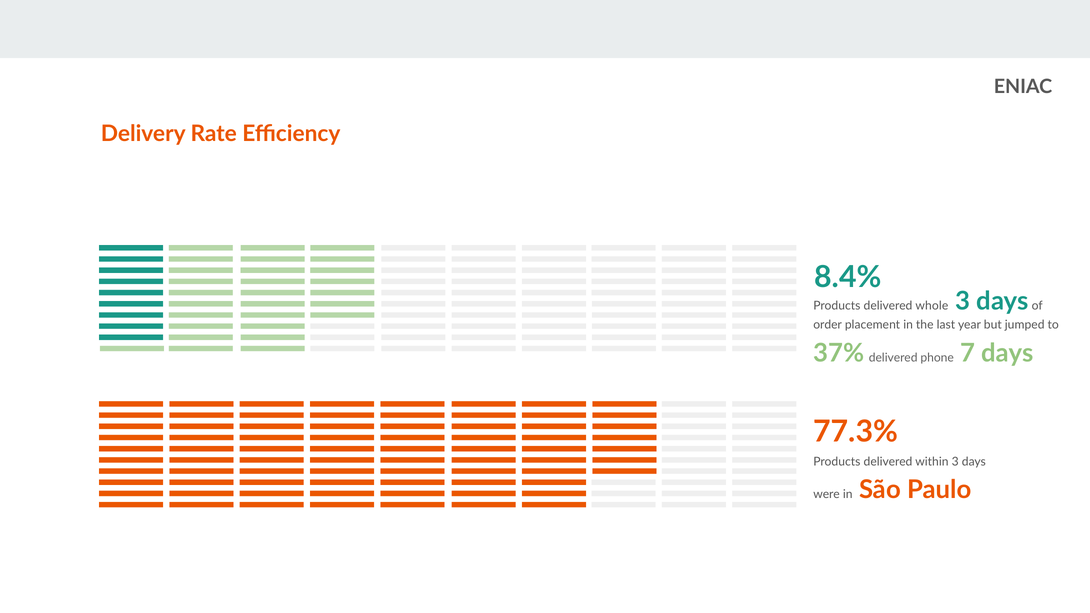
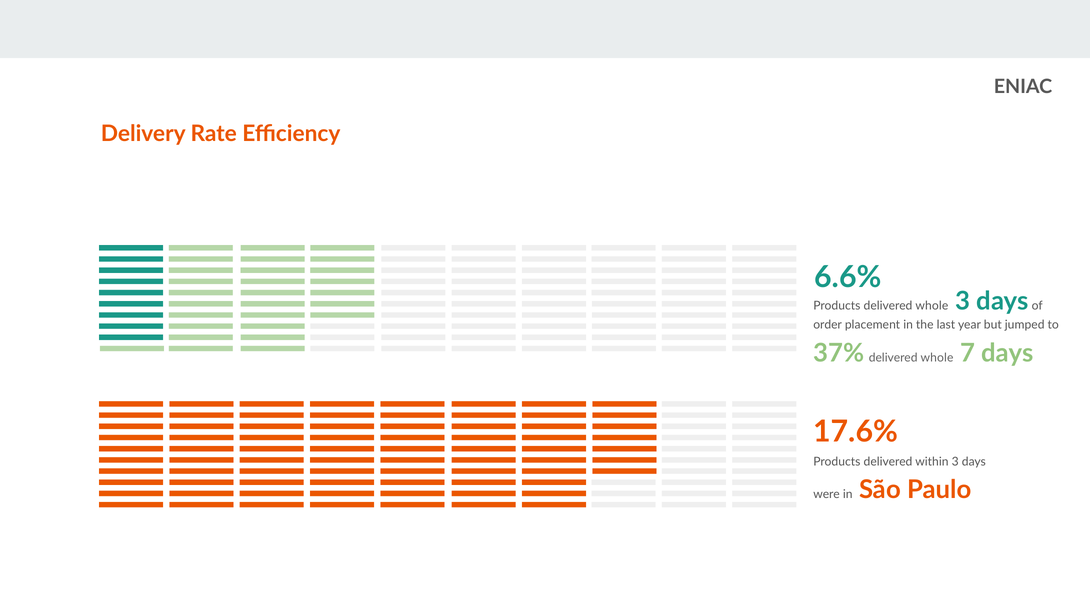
8.4%: 8.4% -> 6.6% (848, 277)
37% delivered phone: phone -> whole (937, 358)
77.3%: 77.3% -> 17.6% (856, 432)
